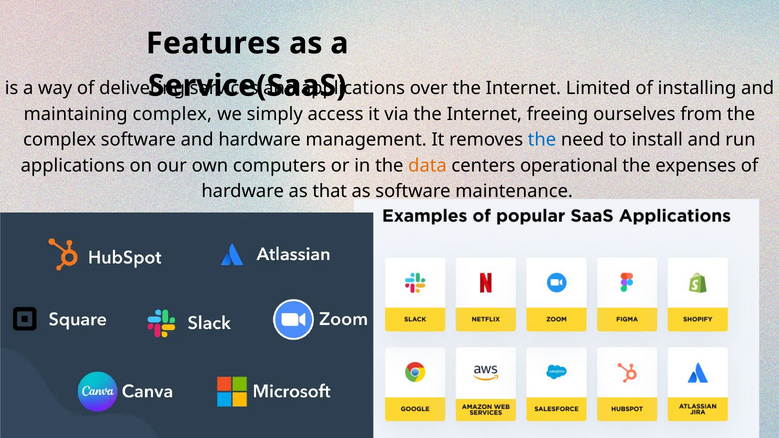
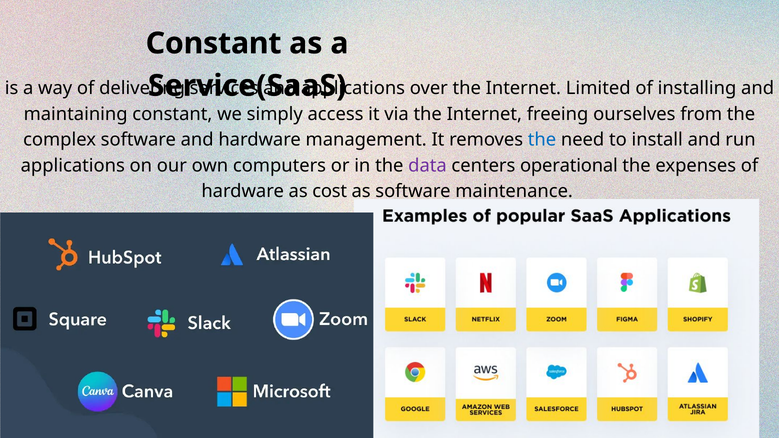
Features: Features -> Constant (214, 43)
maintaining complex: complex -> constant (172, 114)
data colour: orange -> purple (427, 166)
that: that -> cost (330, 191)
